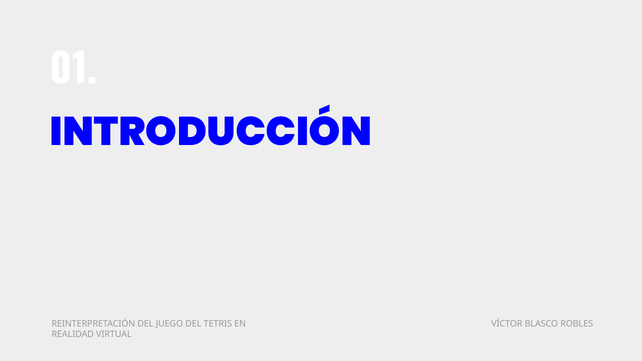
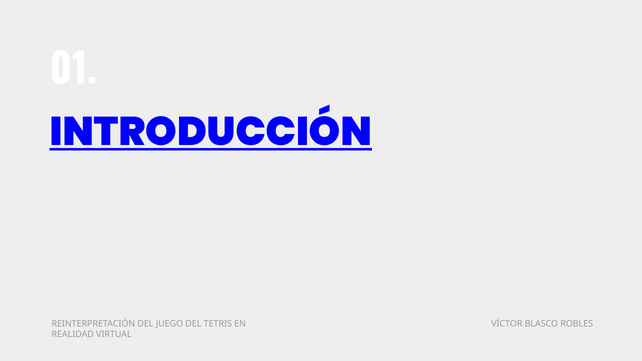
INTRODUCCIÓN underline: none -> present (211, 132)
